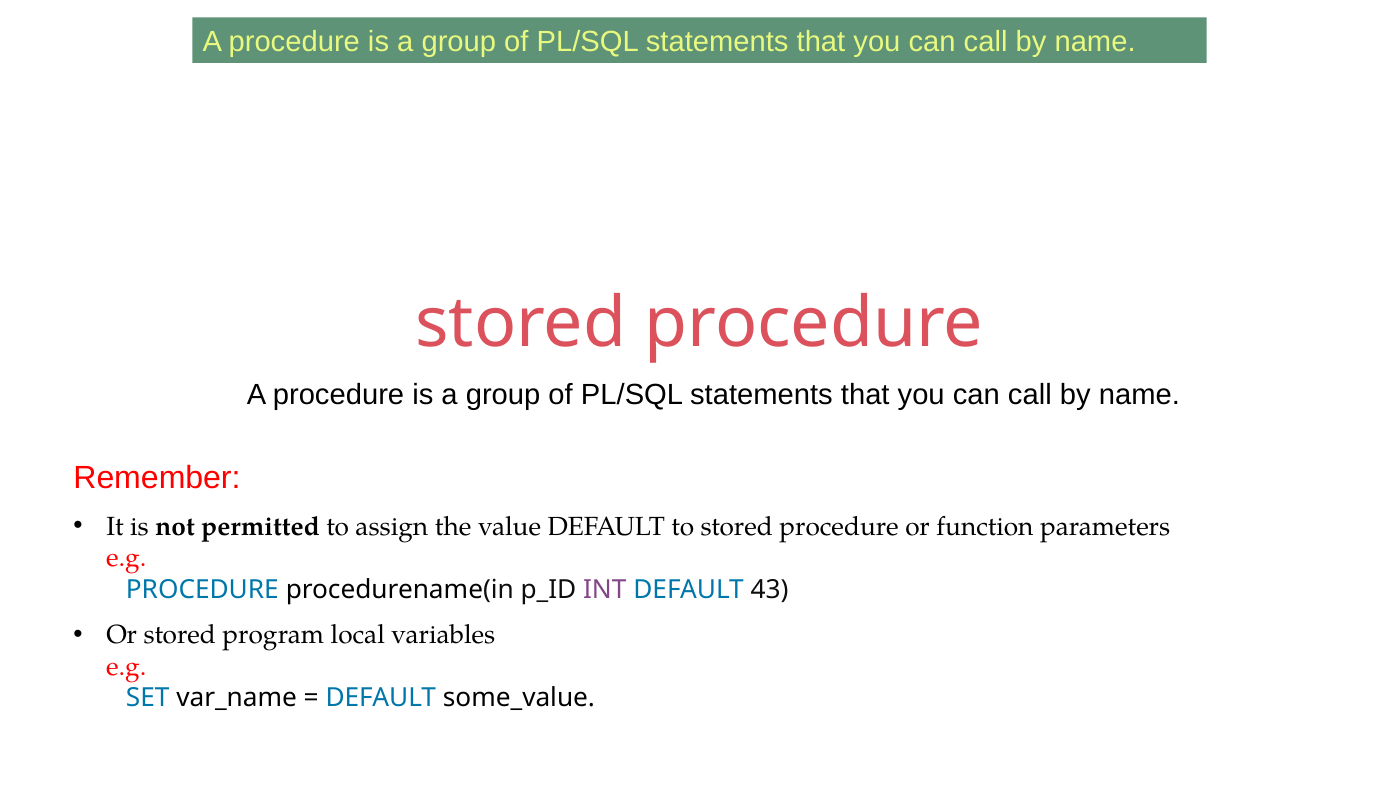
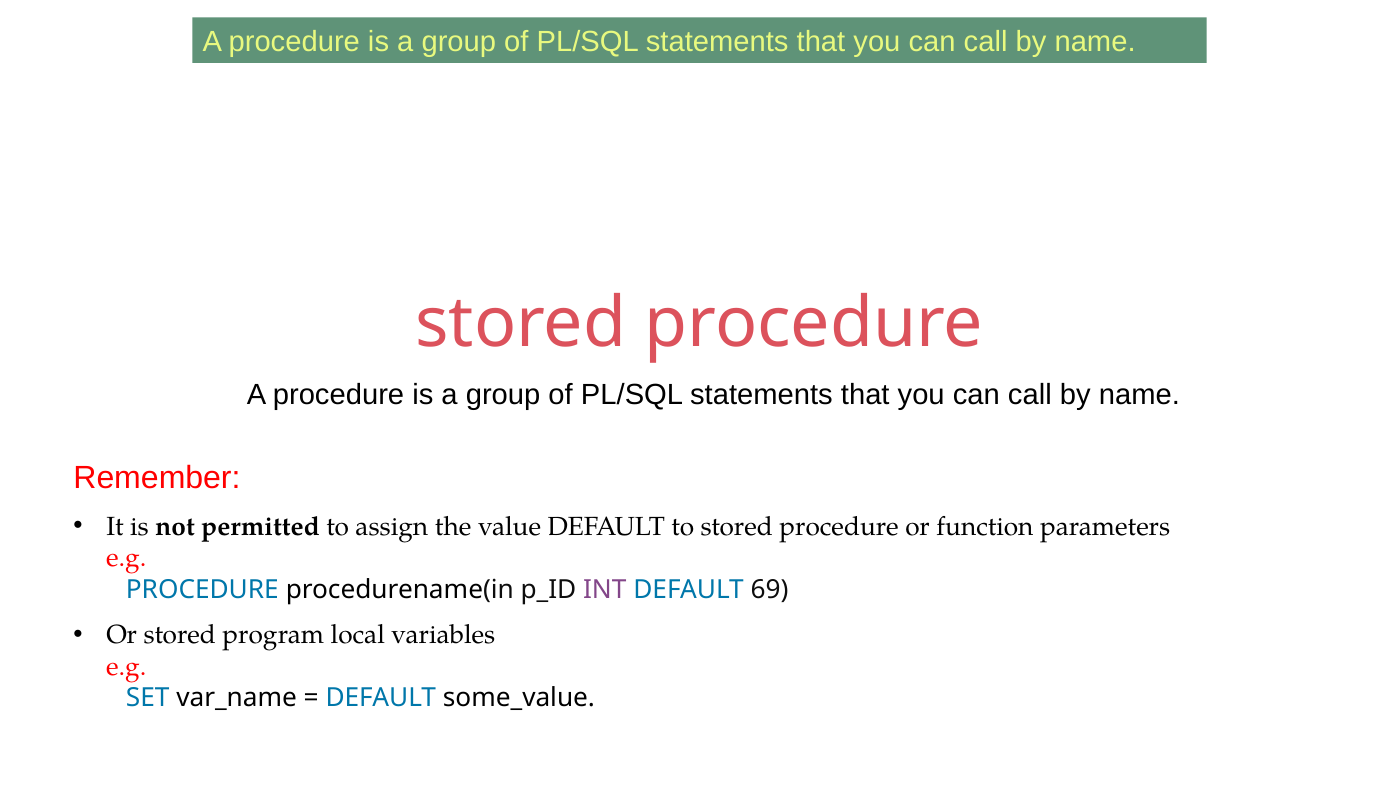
43: 43 -> 69 (770, 589)
